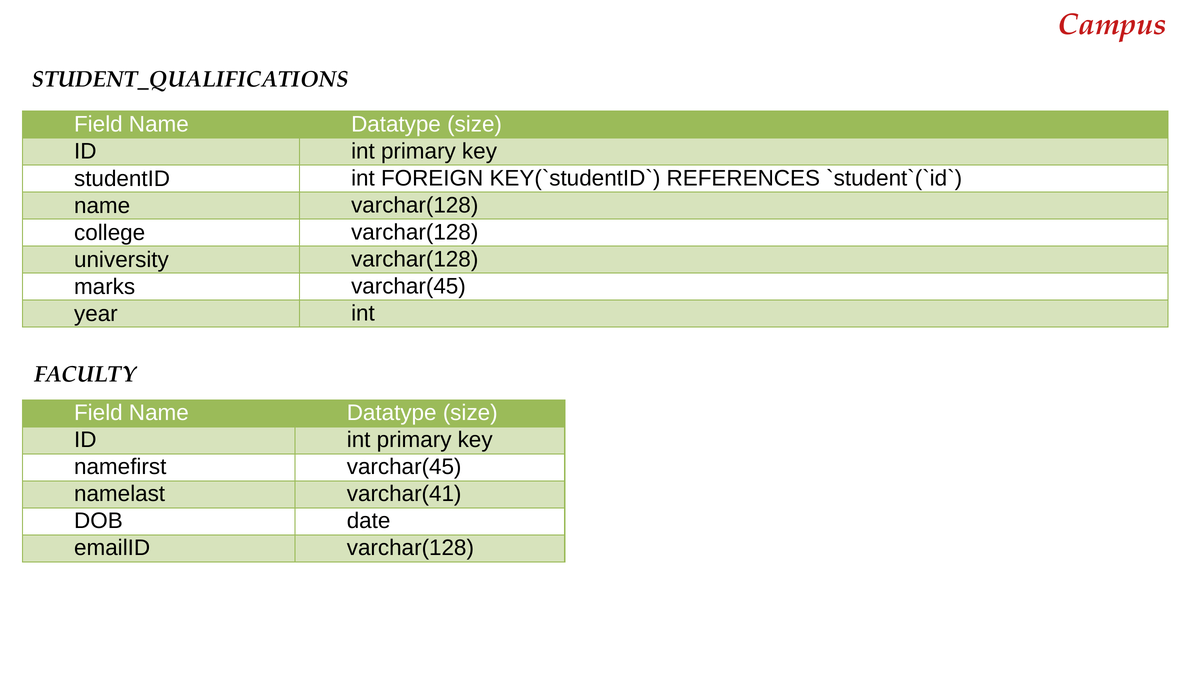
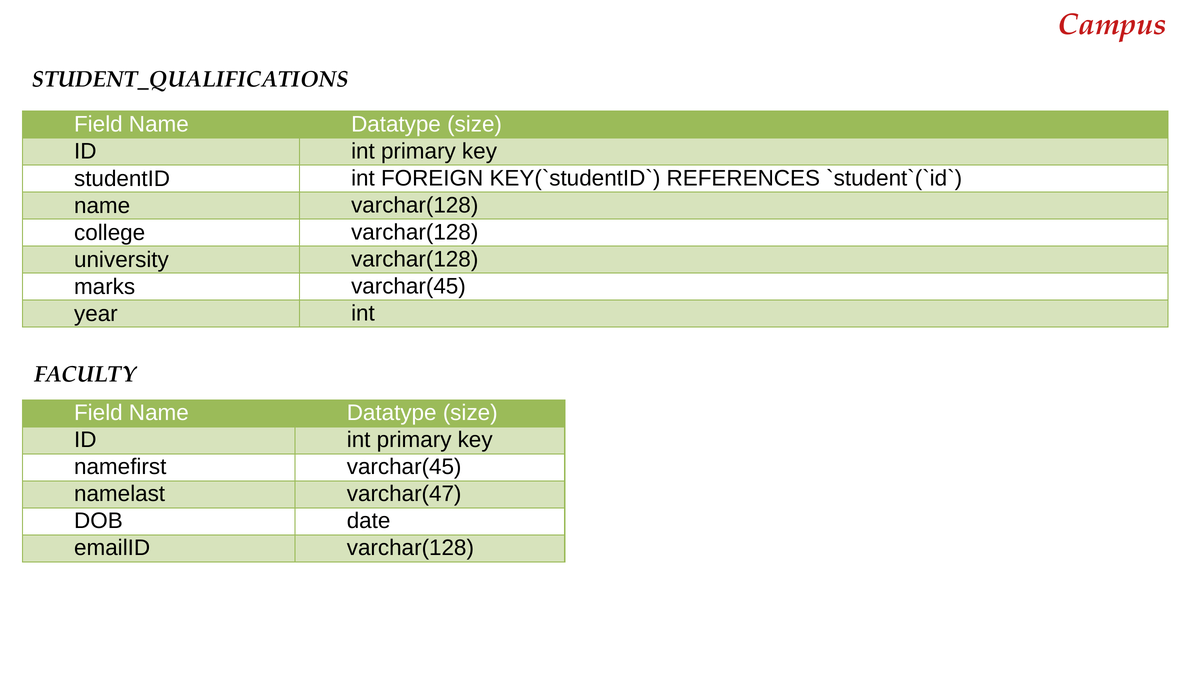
varchar(41: varchar(41 -> varchar(47 (404, 494)
